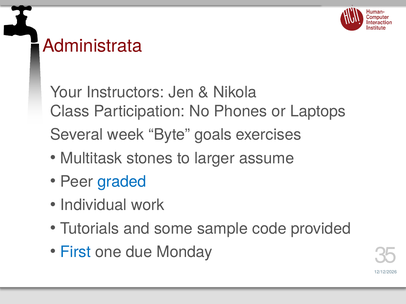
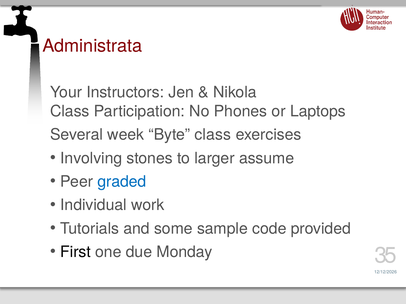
Byte goals: goals -> class (213, 135)
Multitask: Multitask -> Involving (91, 158)
First colour: blue -> black (76, 252)
